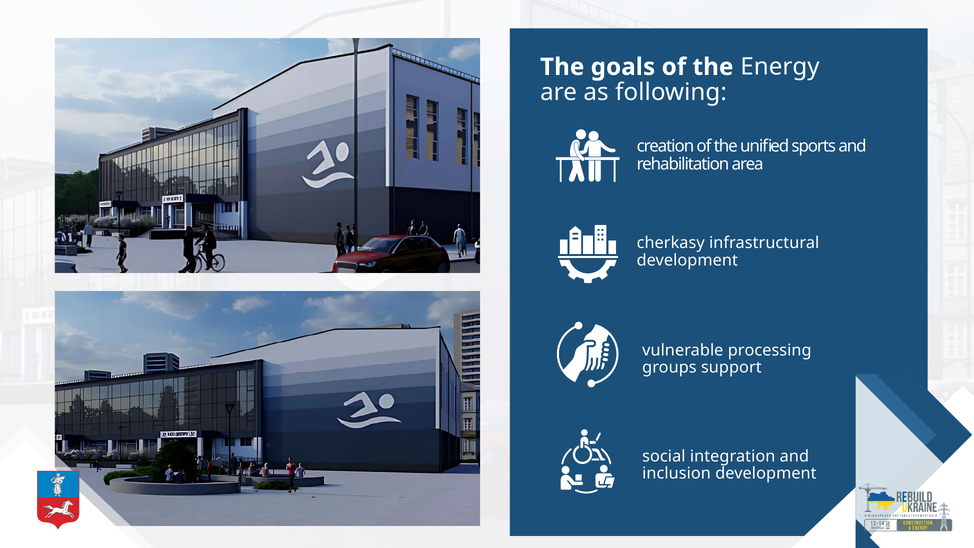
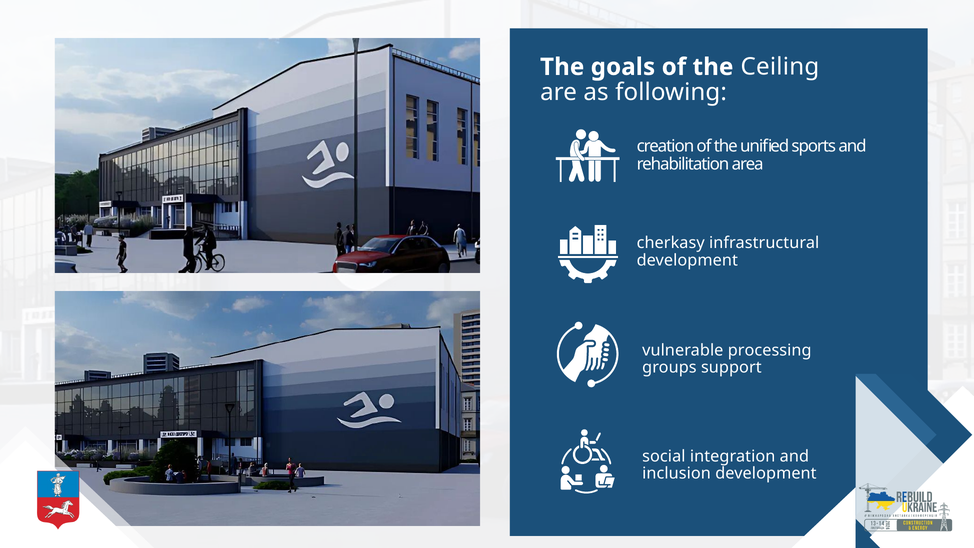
Energy: Energy -> Ceiling (780, 67)
